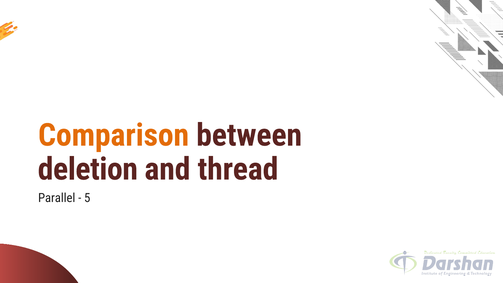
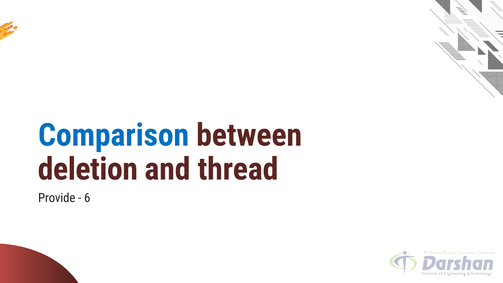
Comparison colour: orange -> blue (114, 135)
Parallel: Parallel -> Provide (57, 198)
5: 5 -> 6 (87, 198)
